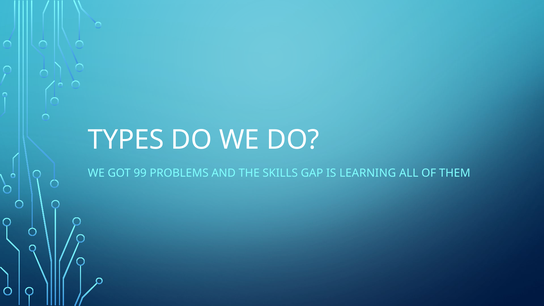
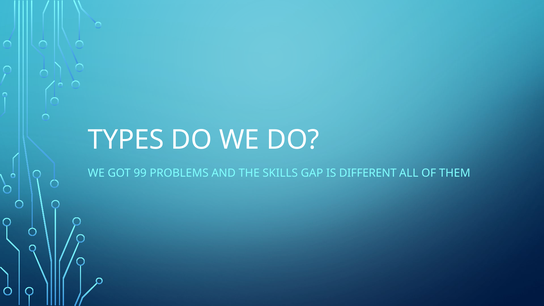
LEARNING: LEARNING -> DIFFERENT (368, 173)
